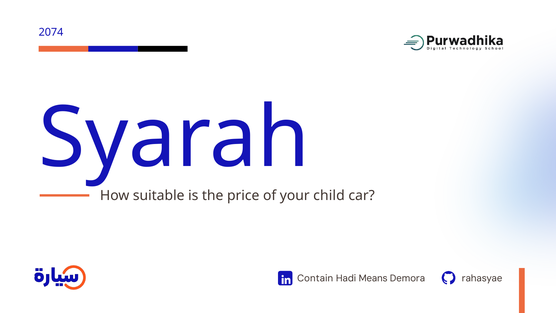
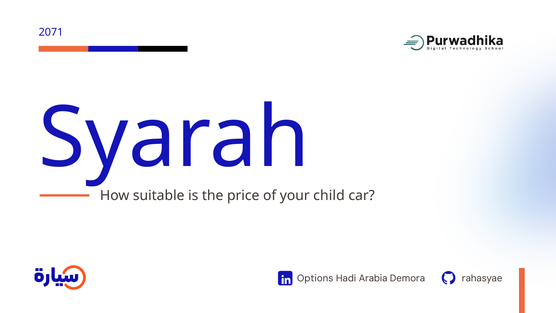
2074: 2074 -> 2071 (51, 32)
Contain: Contain -> Options (315, 278)
Means: Means -> Arabia (373, 278)
